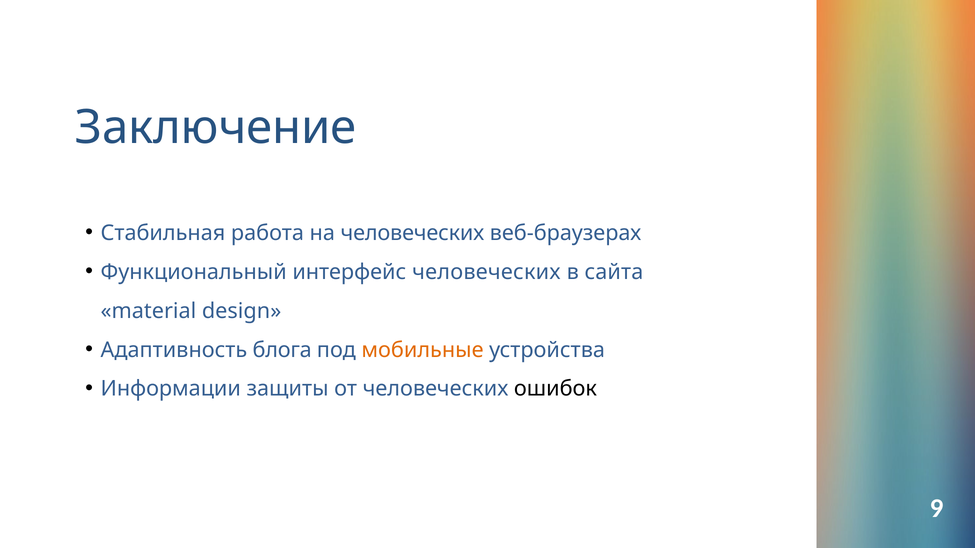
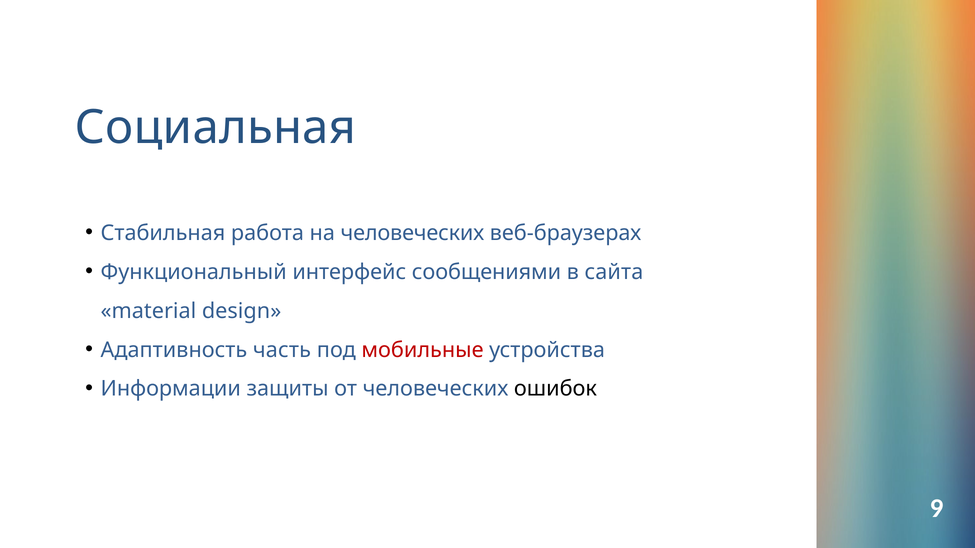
Заключение: Заключение -> Социальная (216, 128)
интерфейс человеческих: человеческих -> сообщениями (487, 272)
блога: блога -> часть (282, 350)
мобильные colour: orange -> red (423, 350)
